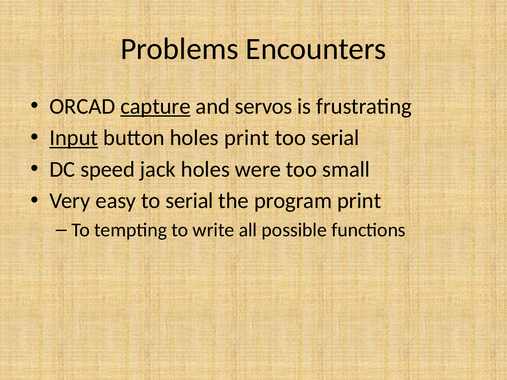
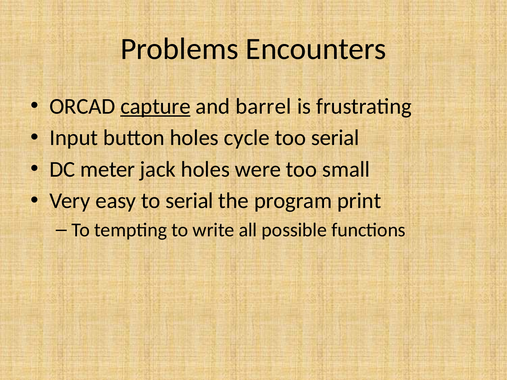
servos: servos -> barrel (263, 106)
Input underline: present -> none (74, 138)
holes print: print -> cycle (247, 138)
speed: speed -> meter (108, 169)
